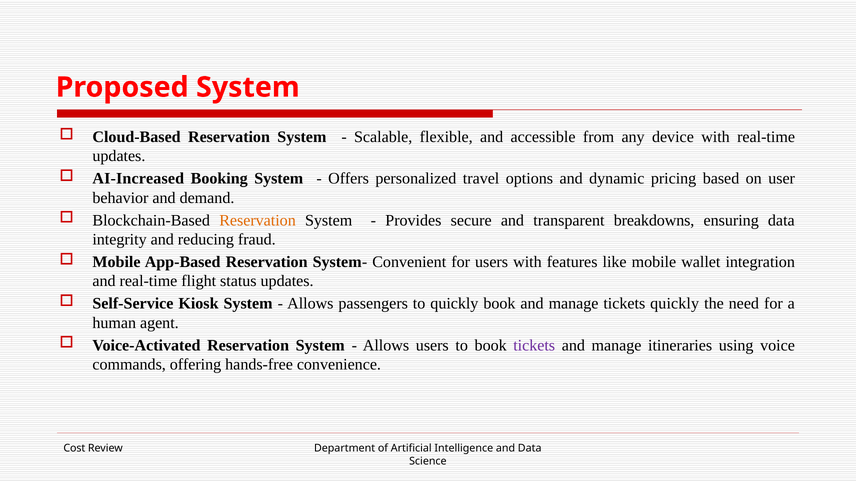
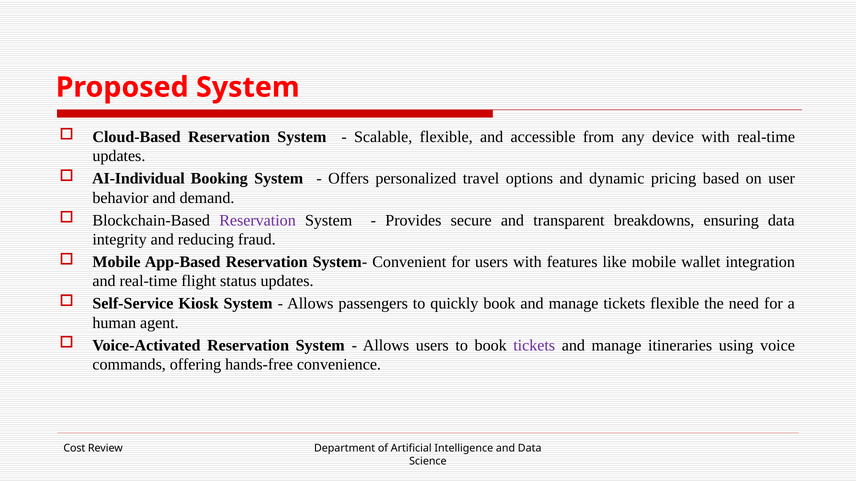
AI-Increased: AI-Increased -> AI-Individual (138, 179)
Reservation colour: orange -> purple (258, 220)
tickets quickly: quickly -> flexible (675, 304)
